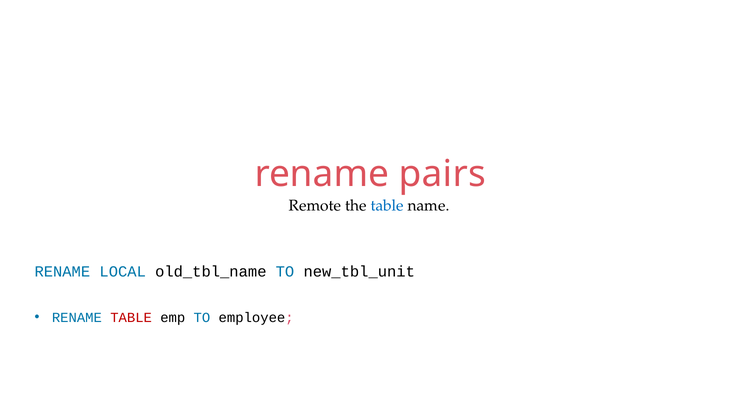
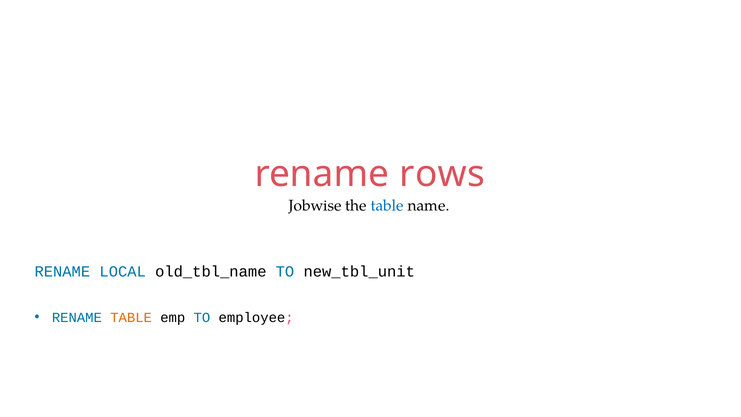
pairs: pairs -> rows (442, 174)
Remote: Remote -> Jobwise (315, 205)
TABLE colour: red -> orange (131, 317)
